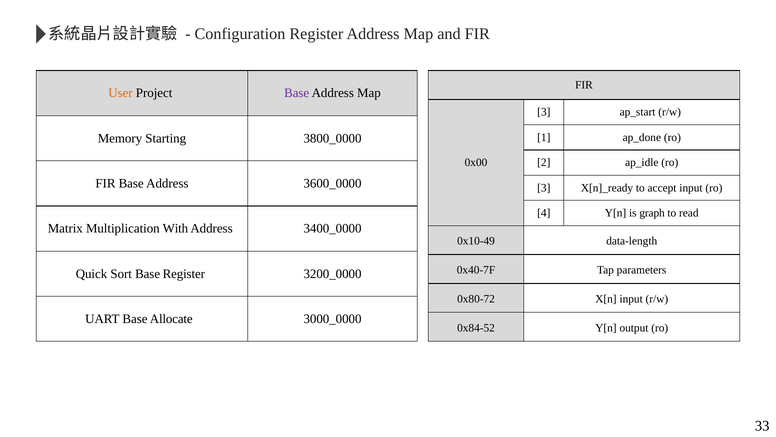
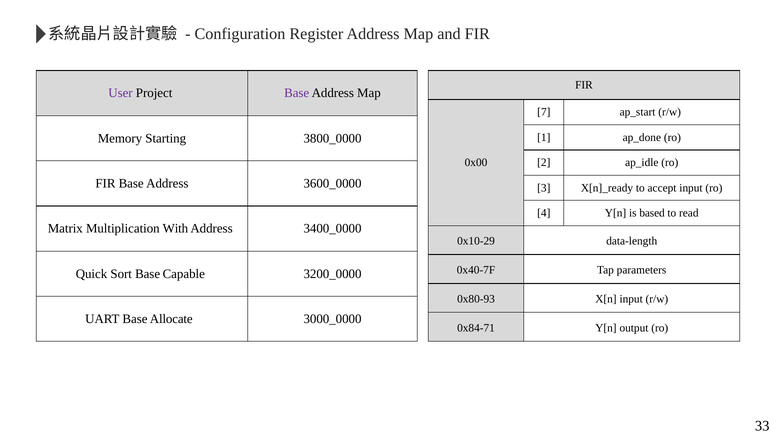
User colour: orange -> purple (121, 93)
3: 3 -> 7 (544, 112)
graph: graph -> based (652, 213)
0x10-49: 0x10-49 -> 0x10-29 (476, 241)
Base Register: Register -> Capable (184, 273)
0x80-72: 0x80-72 -> 0x80-93 (476, 299)
0x84-52: 0x84-52 -> 0x84-71 (476, 328)
